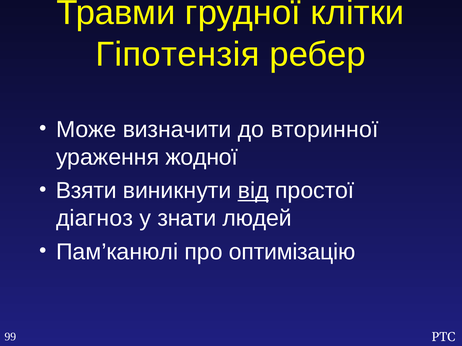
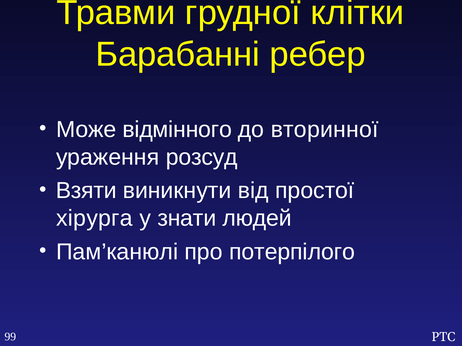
Гіпотензія: Гіпотензія -> Барабанні (178, 54)
визначити: визначити -> відмінного (177, 130)
жодної: жодної -> розсуд (202, 157)
від underline: present -> none (253, 191)
діагноз: діагноз -> хірурга (94, 219)
оптимізацію: оптимізацію -> потерпілого (292, 252)
